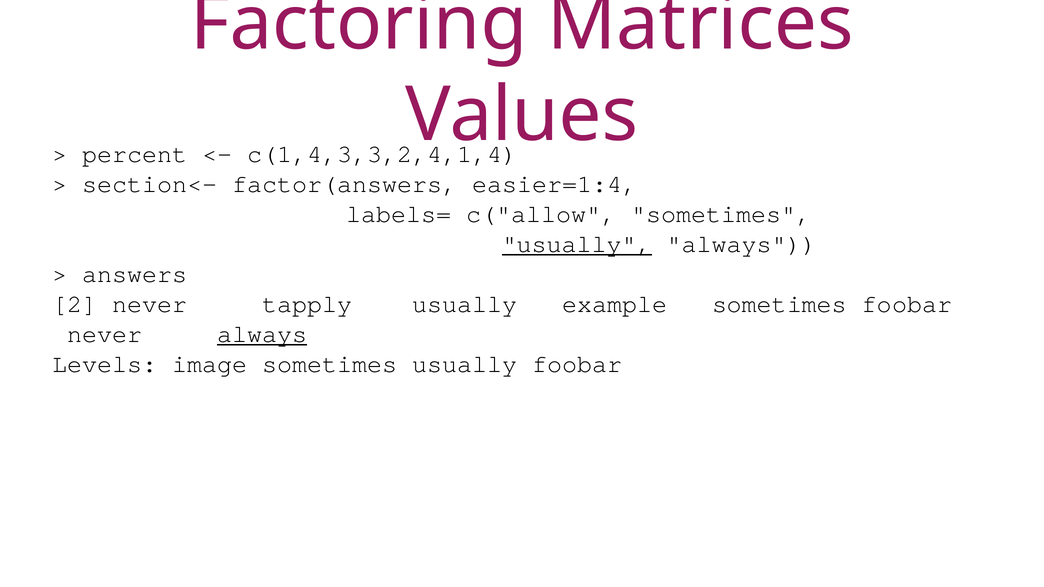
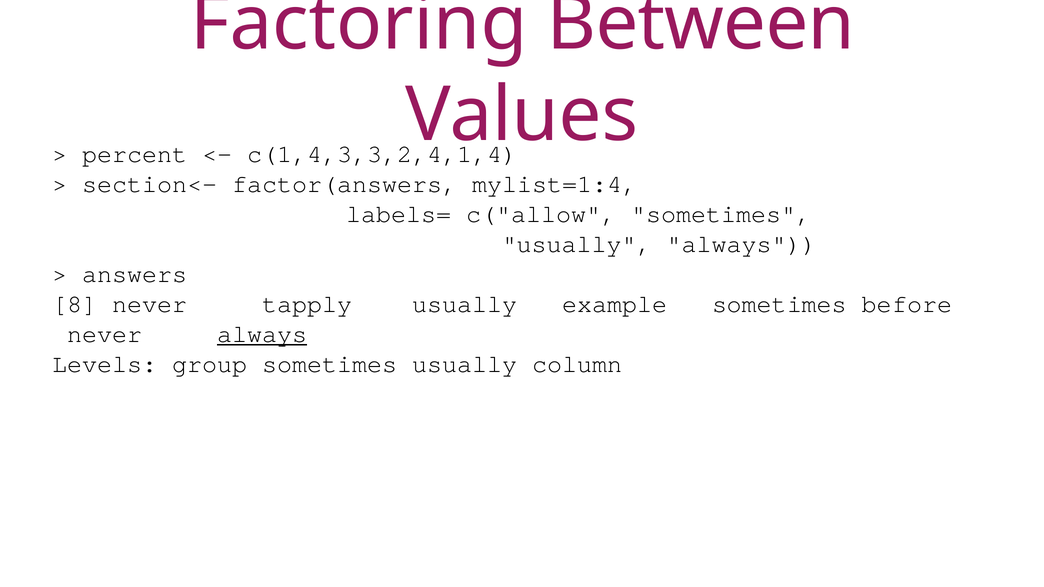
Matrices: Matrices -> Between (701, 24)
easier=1:4: easier=1:4 -> mylist=1:4 (555, 184)
usually underline: present -> none (577, 244)
2: 2 -> 8 (75, 304)
sometimes foobar: foobar -> before (907, 304)
image: image -> group (210, 364)
usually foobar: foobar -> column (577, 364)
